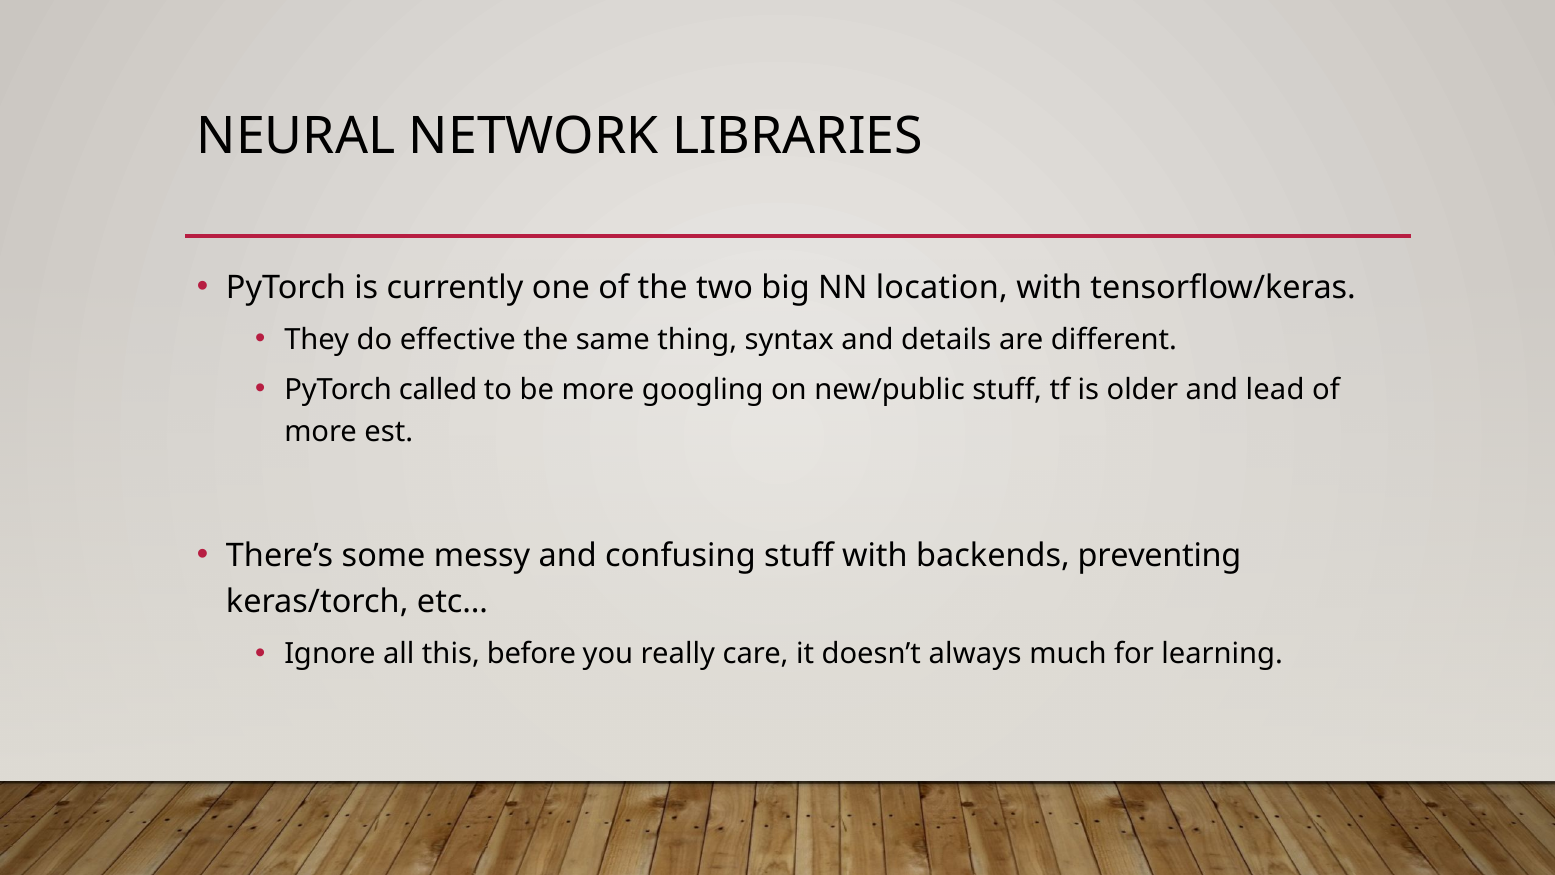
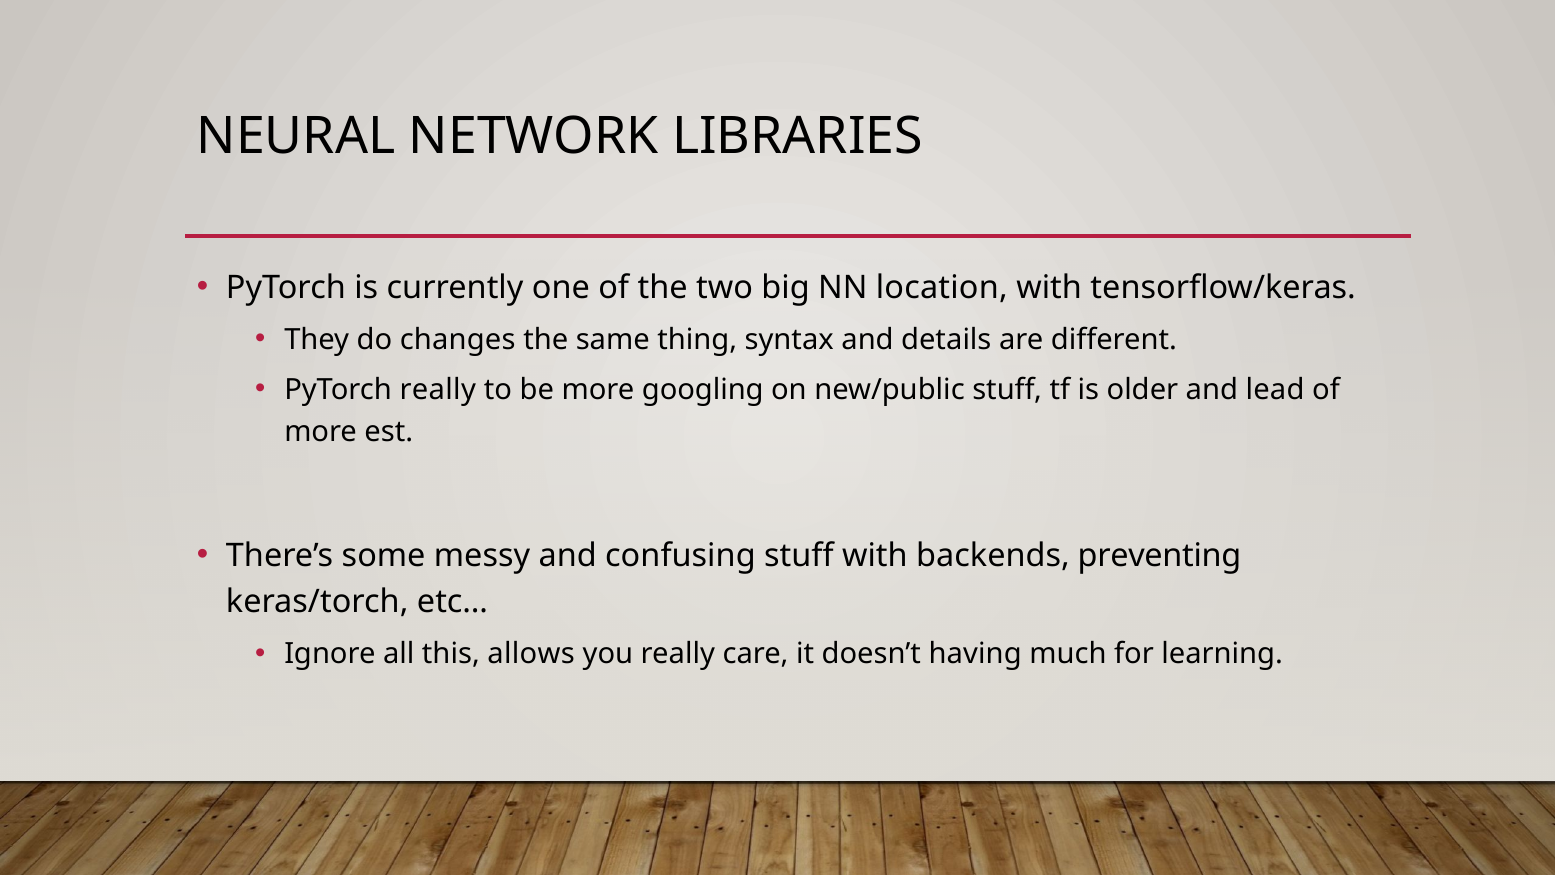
effective: effective -> changes (458, 339)
PyTorch called: called -> really (438, 389)
before: before -> allows (531, 654)
always: always -> having (975, 654)
